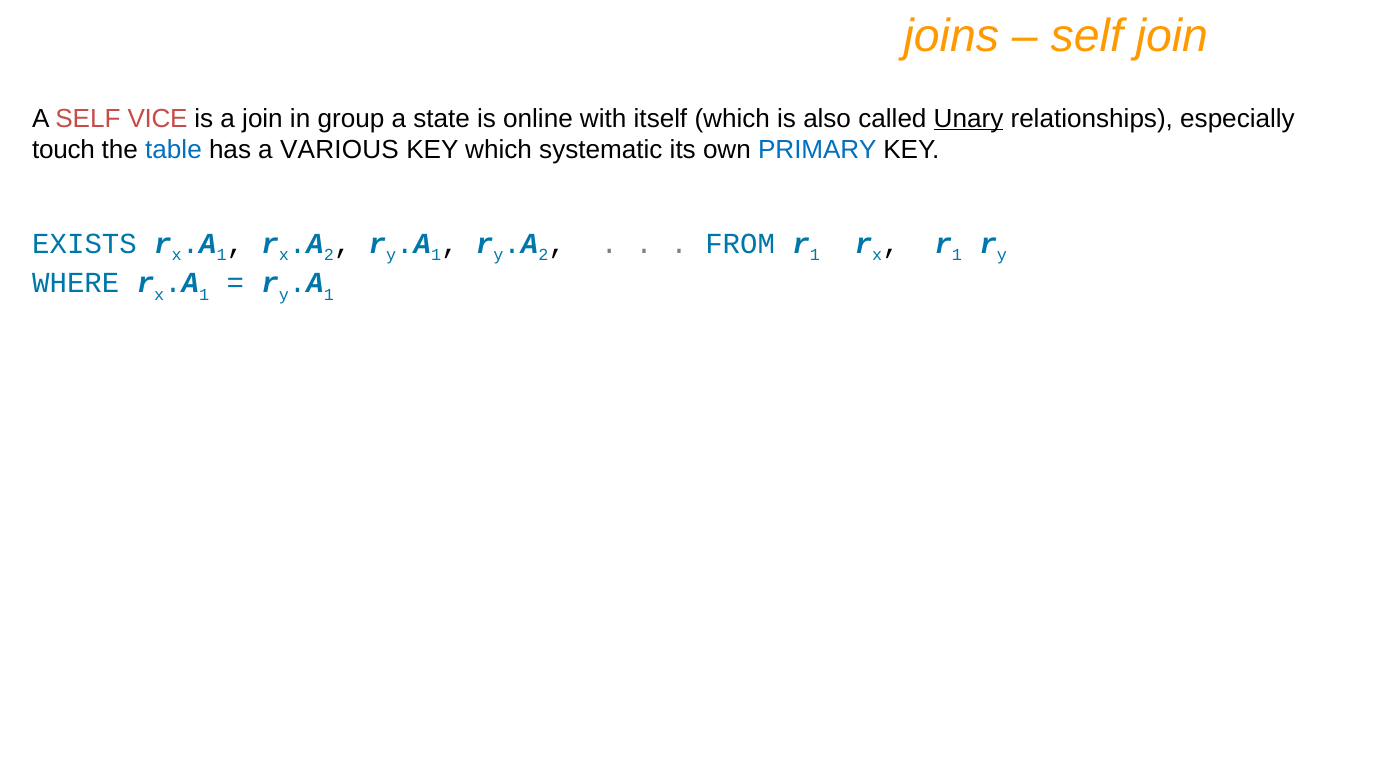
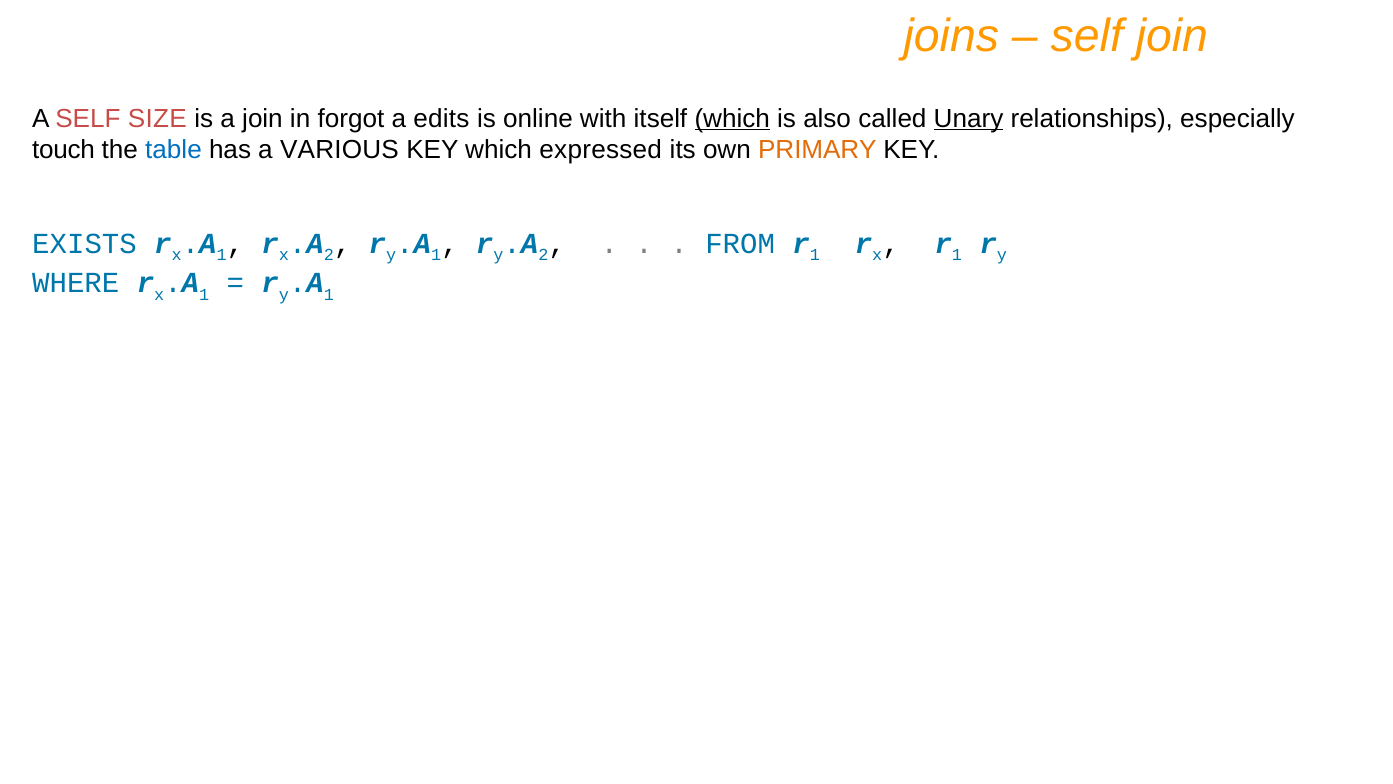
VICE: VICE -> SIZE (157, 118)
group: group -> forgot (351, 118)
state: state -> edits (441, 118)
which underline: none -> present (732, 118)
systematic: systematic -> expressed (601, 150)
PRIMARY colour: blue -> orange (817, 150)
